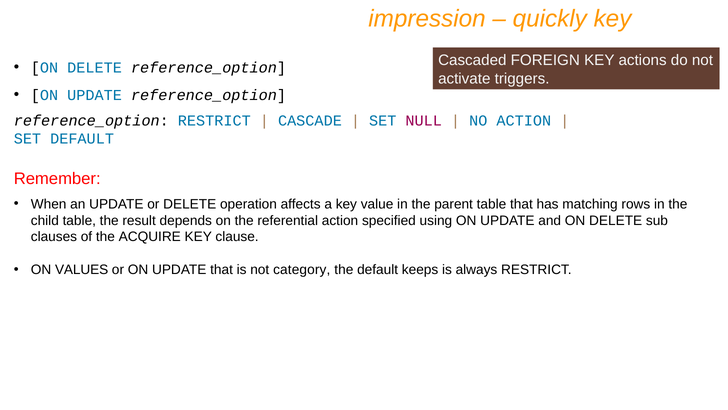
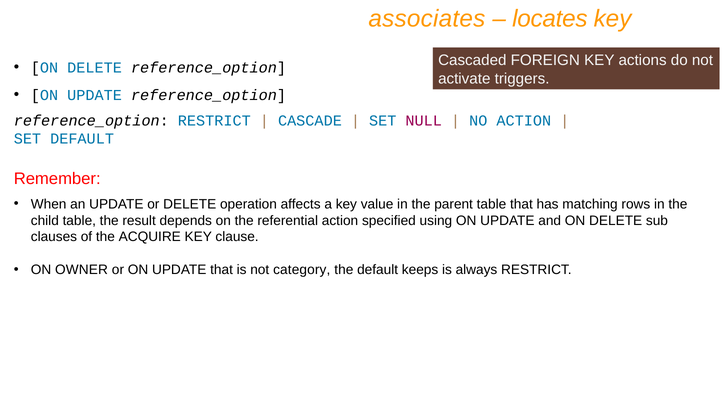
impression: impression -> associates (427, 19)
quickly: quickly -> locates (550, 19)
VALUES: VALUES -> OWNER (82, 269)
